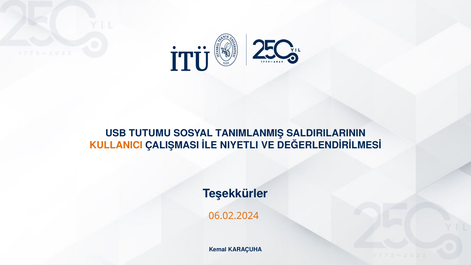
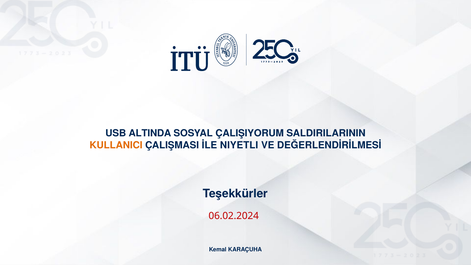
TUTUMU: TUTUMU -> ALTINDA (150, 133)
TANIMLANMIŞ: TANIMLANMIŞ -> ÇALIŞIYORUM (250, 133)
06.02.2024 colour: orange -> red (234, 216)
